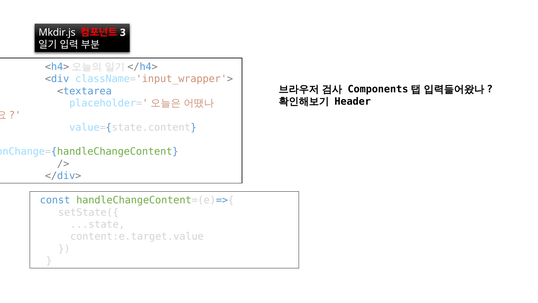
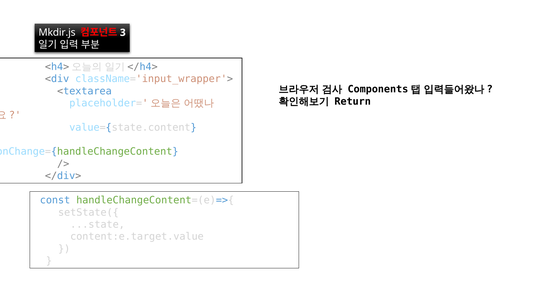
Header: Header -> Return (353, 101)
